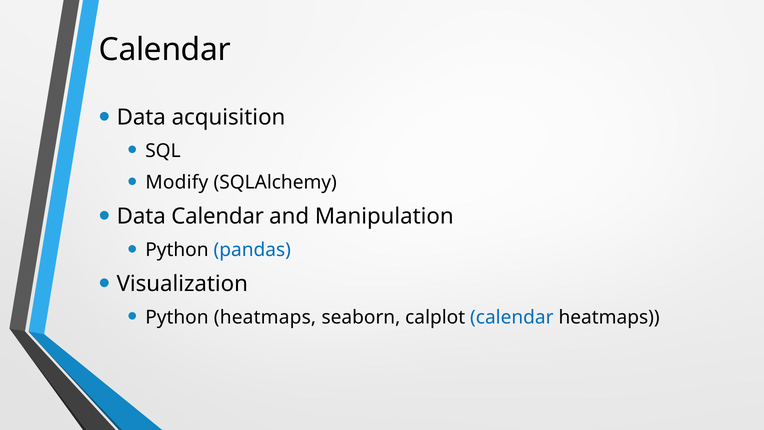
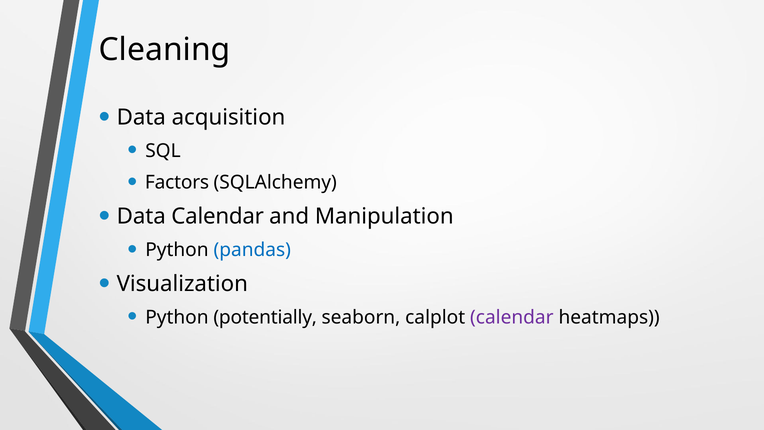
Calendar: Calendar -> Cleaning (165, 50)
Modify: Modify -> Factors (177, 182)
Python heatmaps: heatmaps -> potentially (265, 317)
calendar colour: blue -> purple (512, 317)
